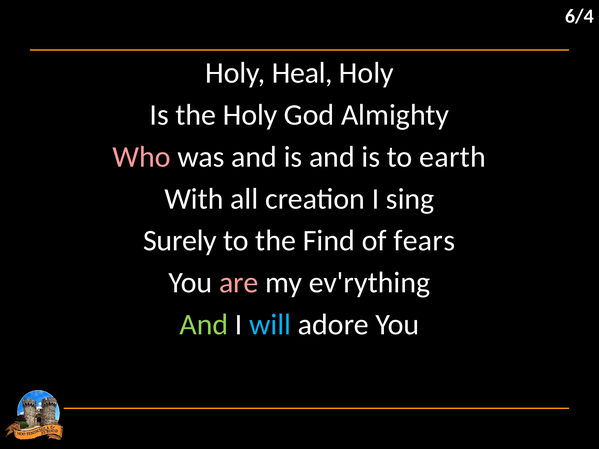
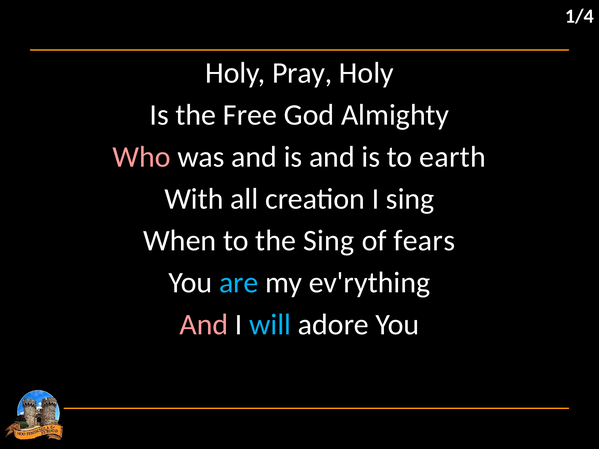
6/4: 6/4 -> 1/4 (579, 16)
Heal: Heal -> Pray (302, 73)
the Holy: Holy -> Free (250, 115)
Surely: Surely -> When (180, 241)
the Find: Find -> Sing (329, 241)
are colour: pink -> light blue (239, 283)
And colour: light green -> pink (204, 325)
